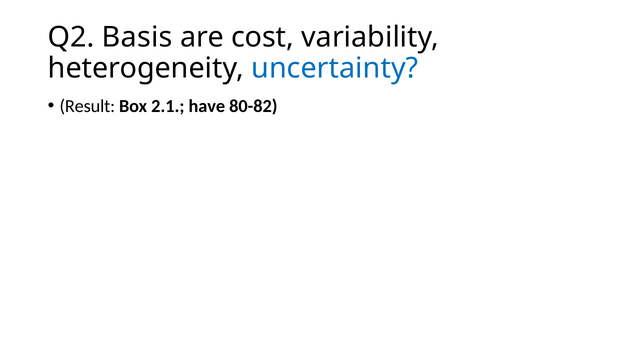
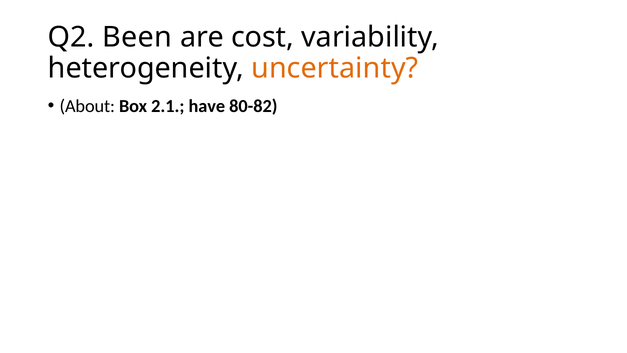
Basis: Basis -> Been (137, 37)
uncertainty colour: blue -> orange (335, 68)
Result: Result -> About (87, 106)
